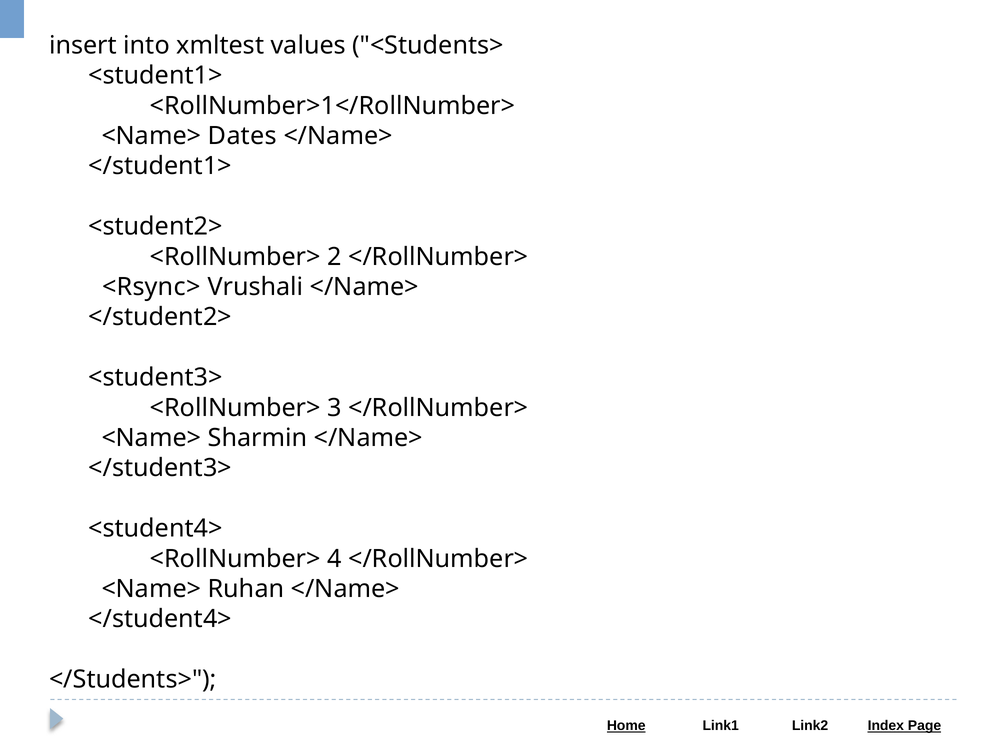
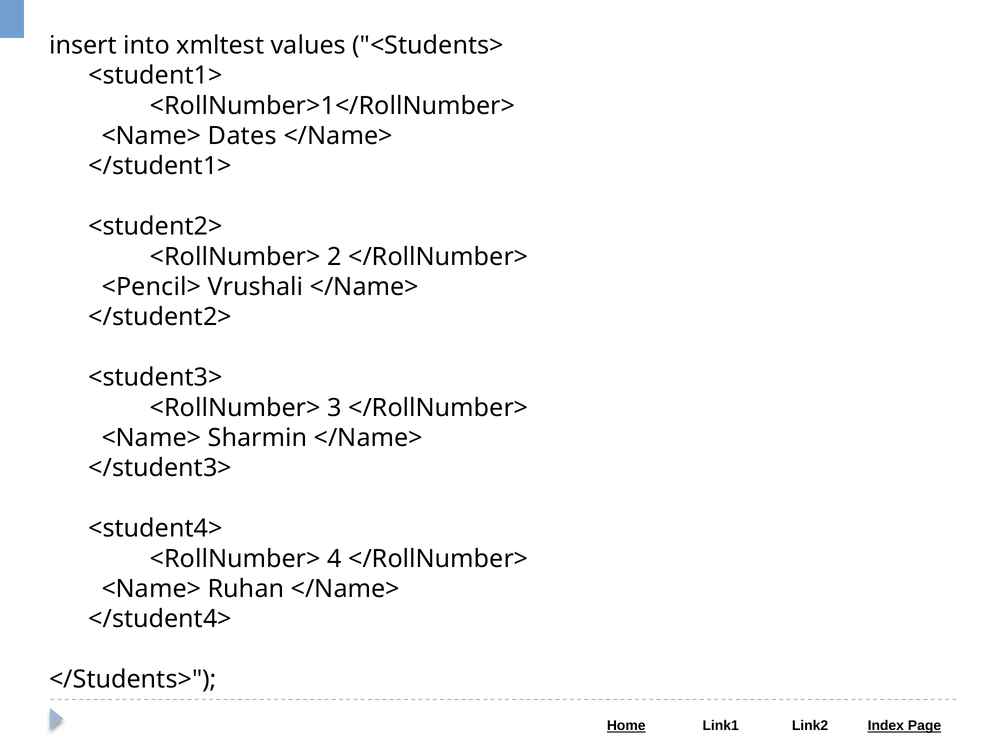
<Rsync>: <Rsync> -> <Pencil> (151, 287)
